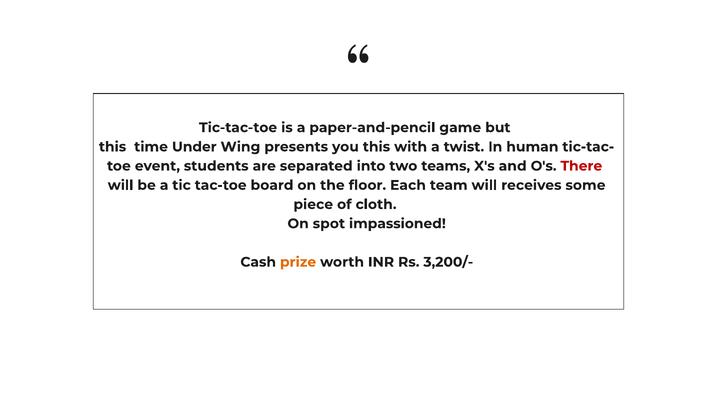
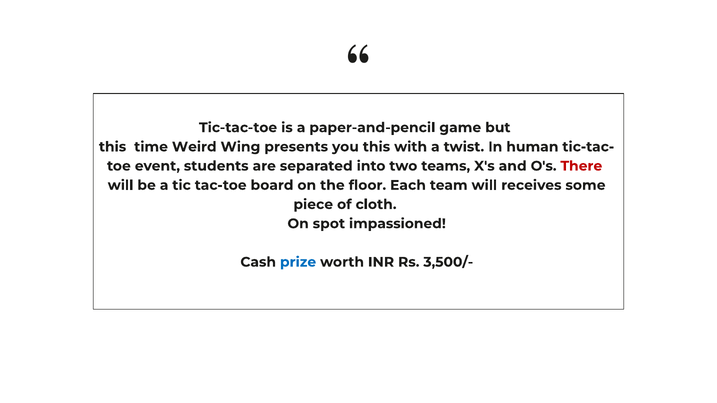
Under: Under -> Weird (194, 147)
prize colour: orange -> blue (298, 262)
3,200/-: 3,200/- -> 3,500/- (448, 262)
